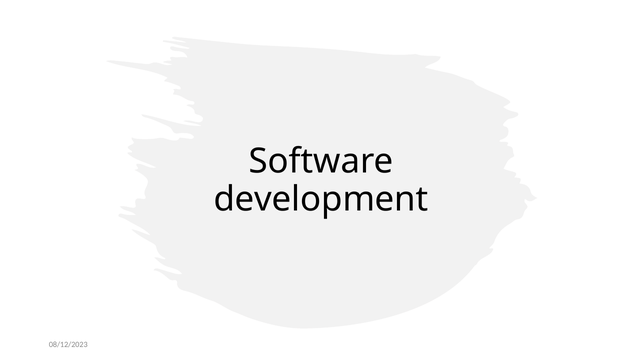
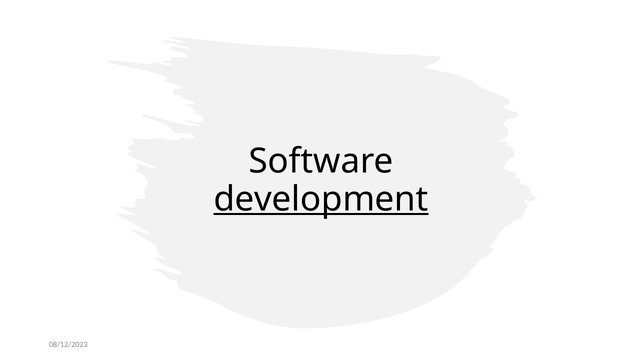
development underline: none -> present (321, 199)
